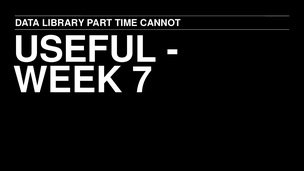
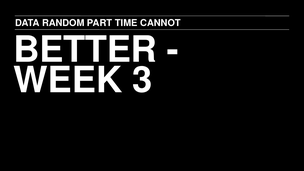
LIBRARY: LIBRARY -> RANDOM (63, 23)
USEFUL: USEFUL -> BETTER (85, 50)
7: 7 -> 3 (142, 80)
